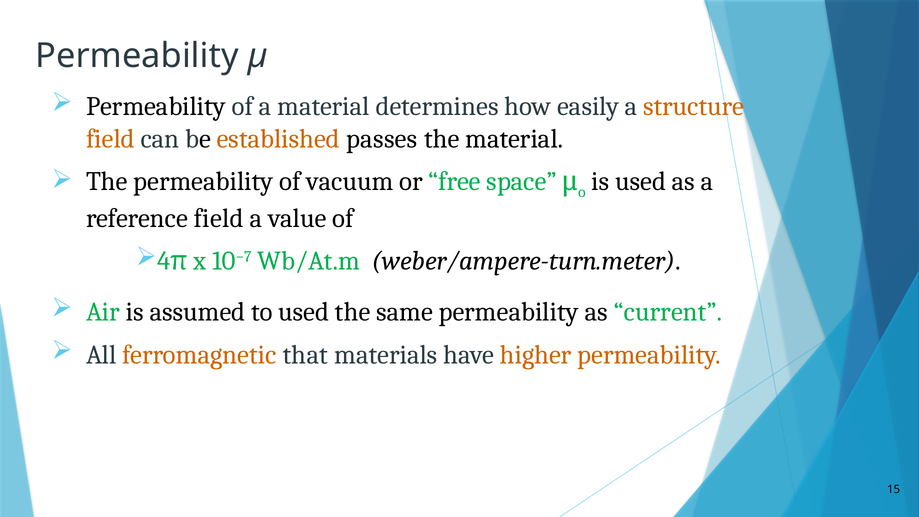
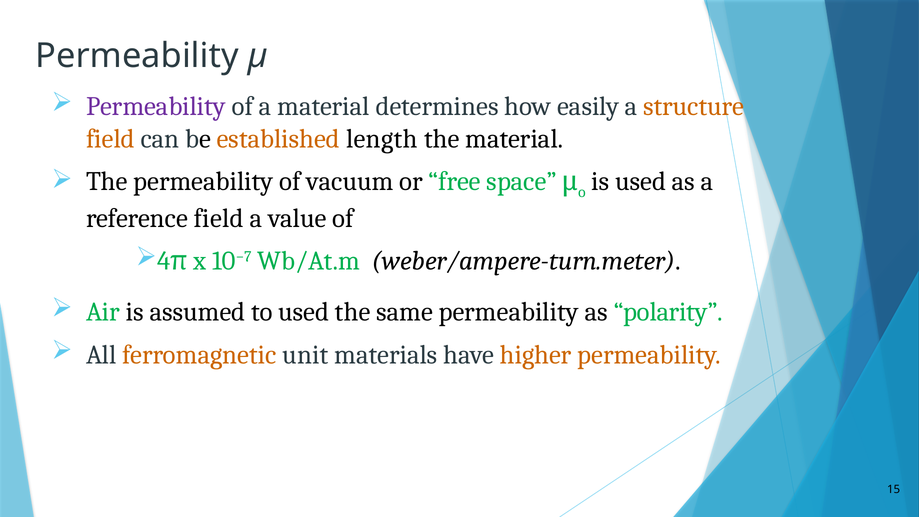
Permeability colour: black -> purple (156, 107)
passes: passes -> length (382, 139)
current: current -> polarity (668, 312)
that: that -> unit (305, 355)
